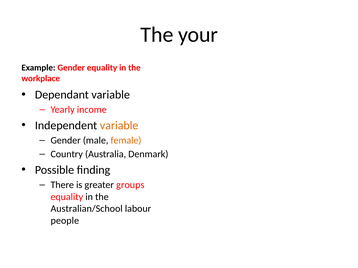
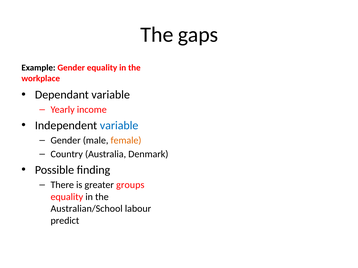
your: your -> gaps (198, 35)
variable colour: orange -> blue (119, 126)
people: people -> predict (65, 221)
